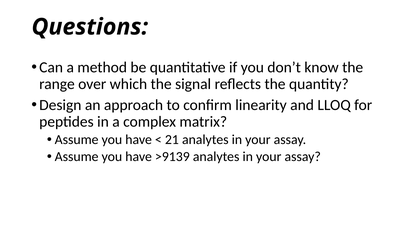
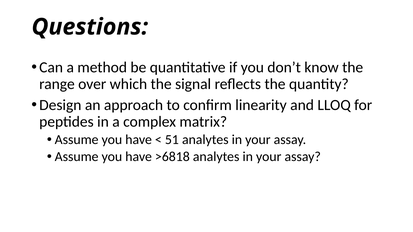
21: 21 -> 51 (172, 140)
>9139: >9139 -> >6818 (172, 157)
